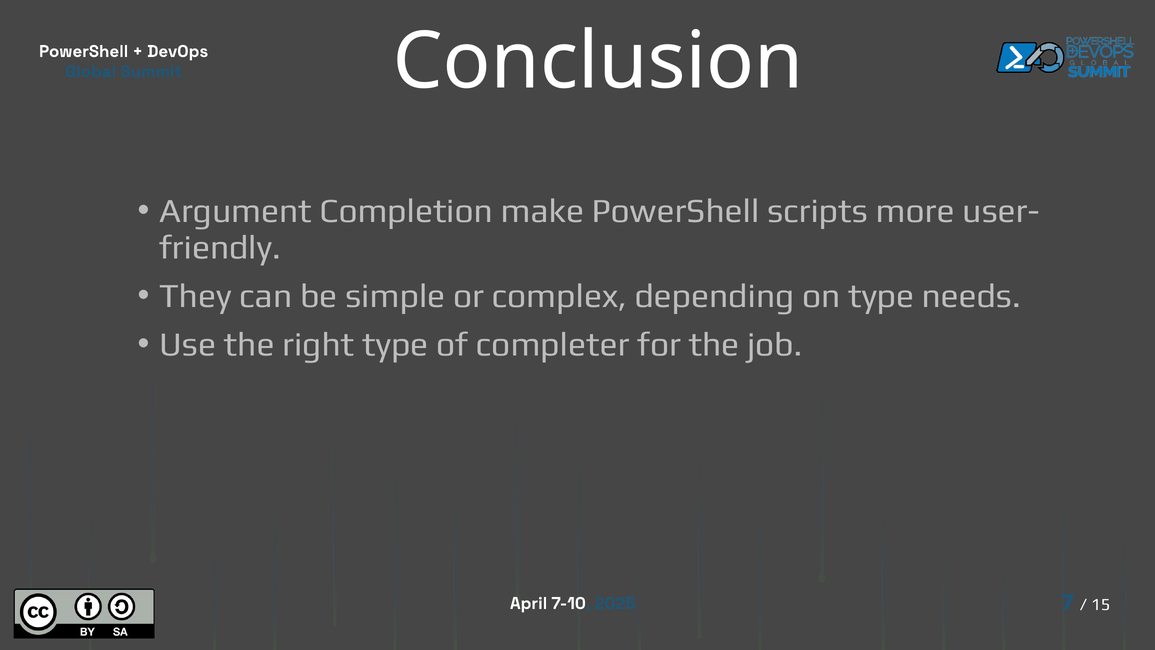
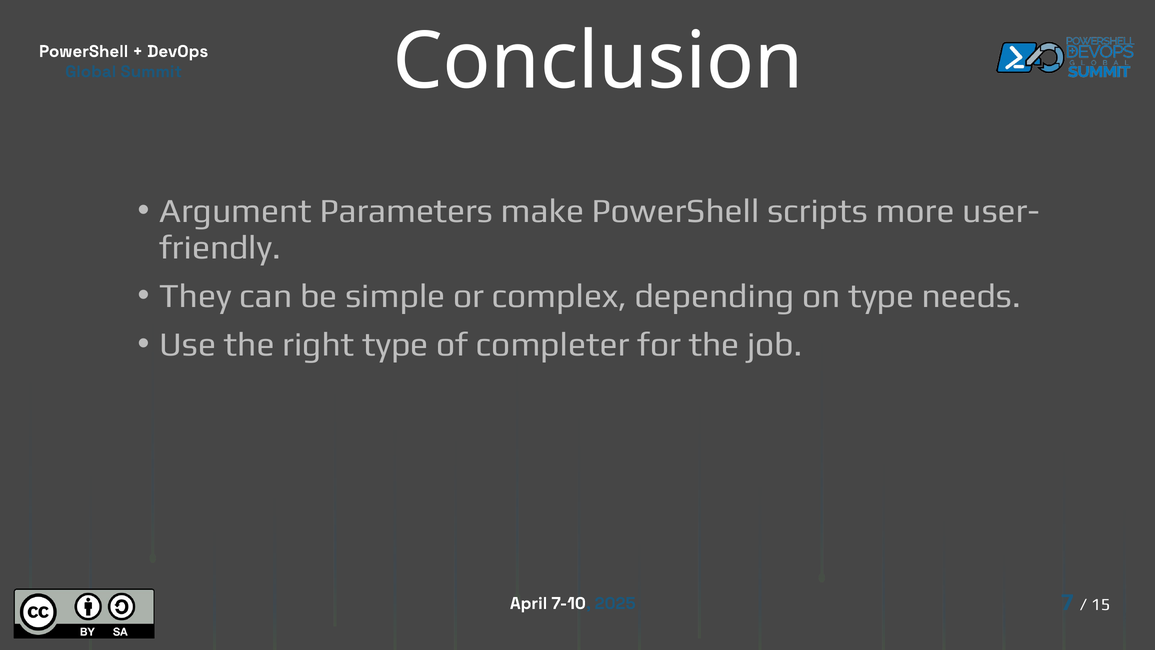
Completion: Completion -> Parameters (406, 211)
